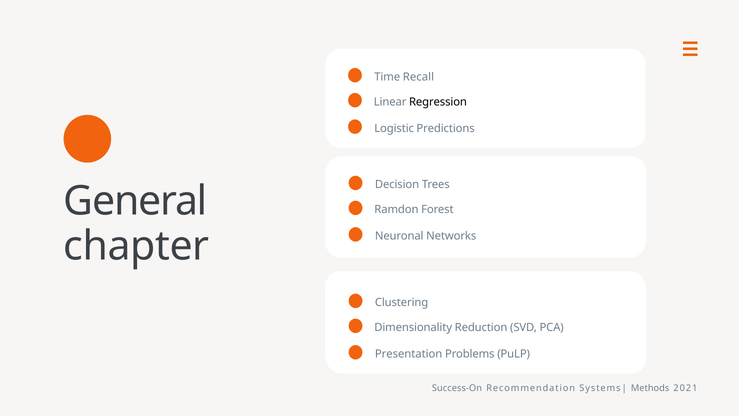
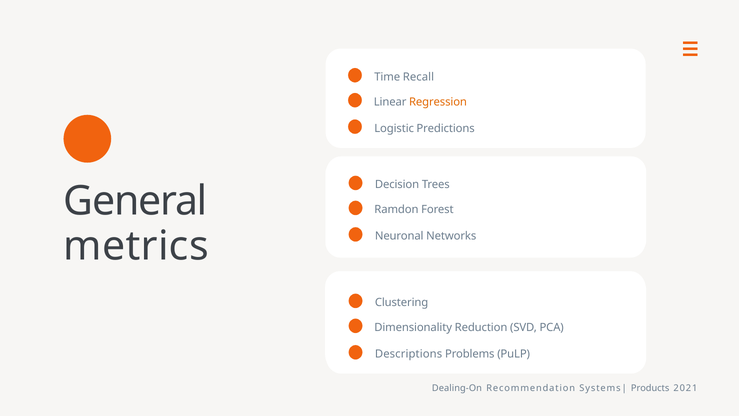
Regression colour: black -> orange (438, 102)
chapter: chapter -> metrics (136, 246)
Presentation: Presentation -> Descriptions (409, 354)
Success-On: Success-On -> Dealing-On (457, 388)
Methods: Methods -> Products (650, 388)
